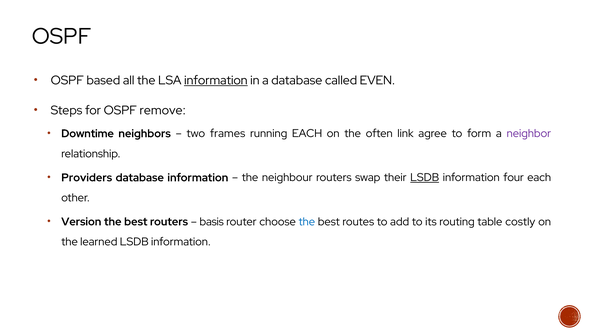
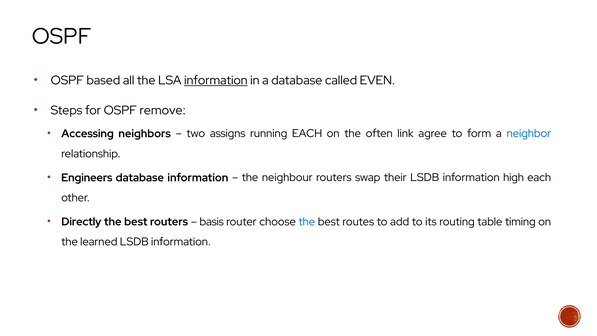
Downtime: Downtime -> Accessing (88, 133)
frames: frames -> assigns (228, 133)
neighbor colour: purple -> blue (529, 133)
Providers: Providers -> Engineers (87, 178)
LSDB underline: present -> none (425, 178)
four: four -> high (514, 178)
Version: Version -> Directly (81, 222)
costly: costly -> timing (520, 222)
